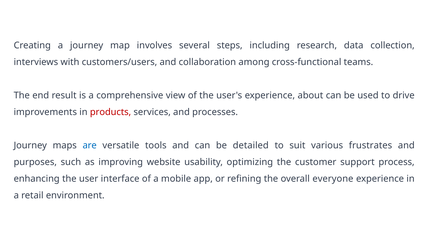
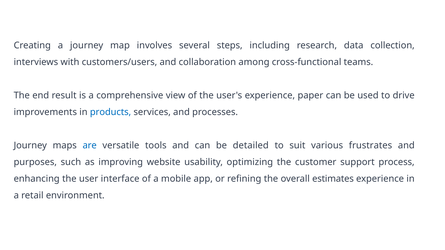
about: about -> paper (310, 96)
products colour: red -> blue (111, 112)
everyone: everyone -> estimates (333, 179)
